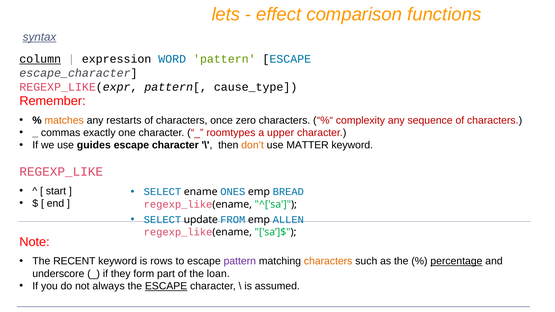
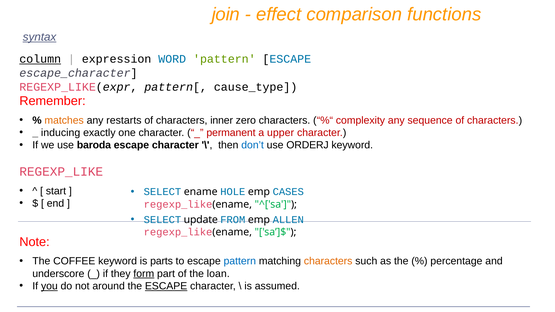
lets: lets -> join (226, 14)
once: once -> inner (222, 120)
commas: commas -> inducing (61, 133)
roomtypes: roomtypes -> permanent (231, 133)
guides: guides -> baroda (94, 145)
don’t colour: orange -> blue (253, 145)
MATTER: MATTER -> ORDERJ (308, 145)
ONES: ONES -> HOLE (233, 192)
BREAD: BREAD -> CASES (288, 192)
RECENT: RECENT -> COFFEE (74, 261)
rows: rows -> parts (162, 261)
pattern colour: purple -> blue (240, 261)
percentage underline: present -> none (456, 261)
form underline: none -> present (144, 274)
you underline: none -> present (49, 286)
always: always -> around (109, 286)
